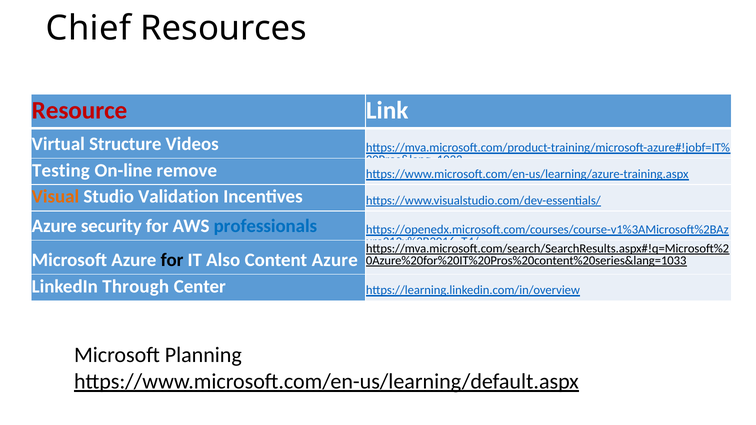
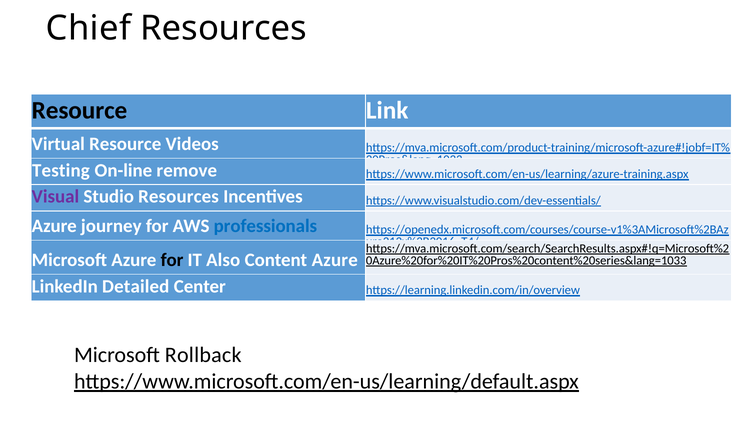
Resource colour: red -> black (79, 110)
Virtual Structure: Structure -> Resource (125, 144)
Visual colour: orange -> purple (55, 197)
Studio Validation: Validation -> Resources (179, 197)
security: security -> journey (111, 226)
Through: Through -> Detailed (136, 287)
Planning: Planning -> Rollback (203, 355)
